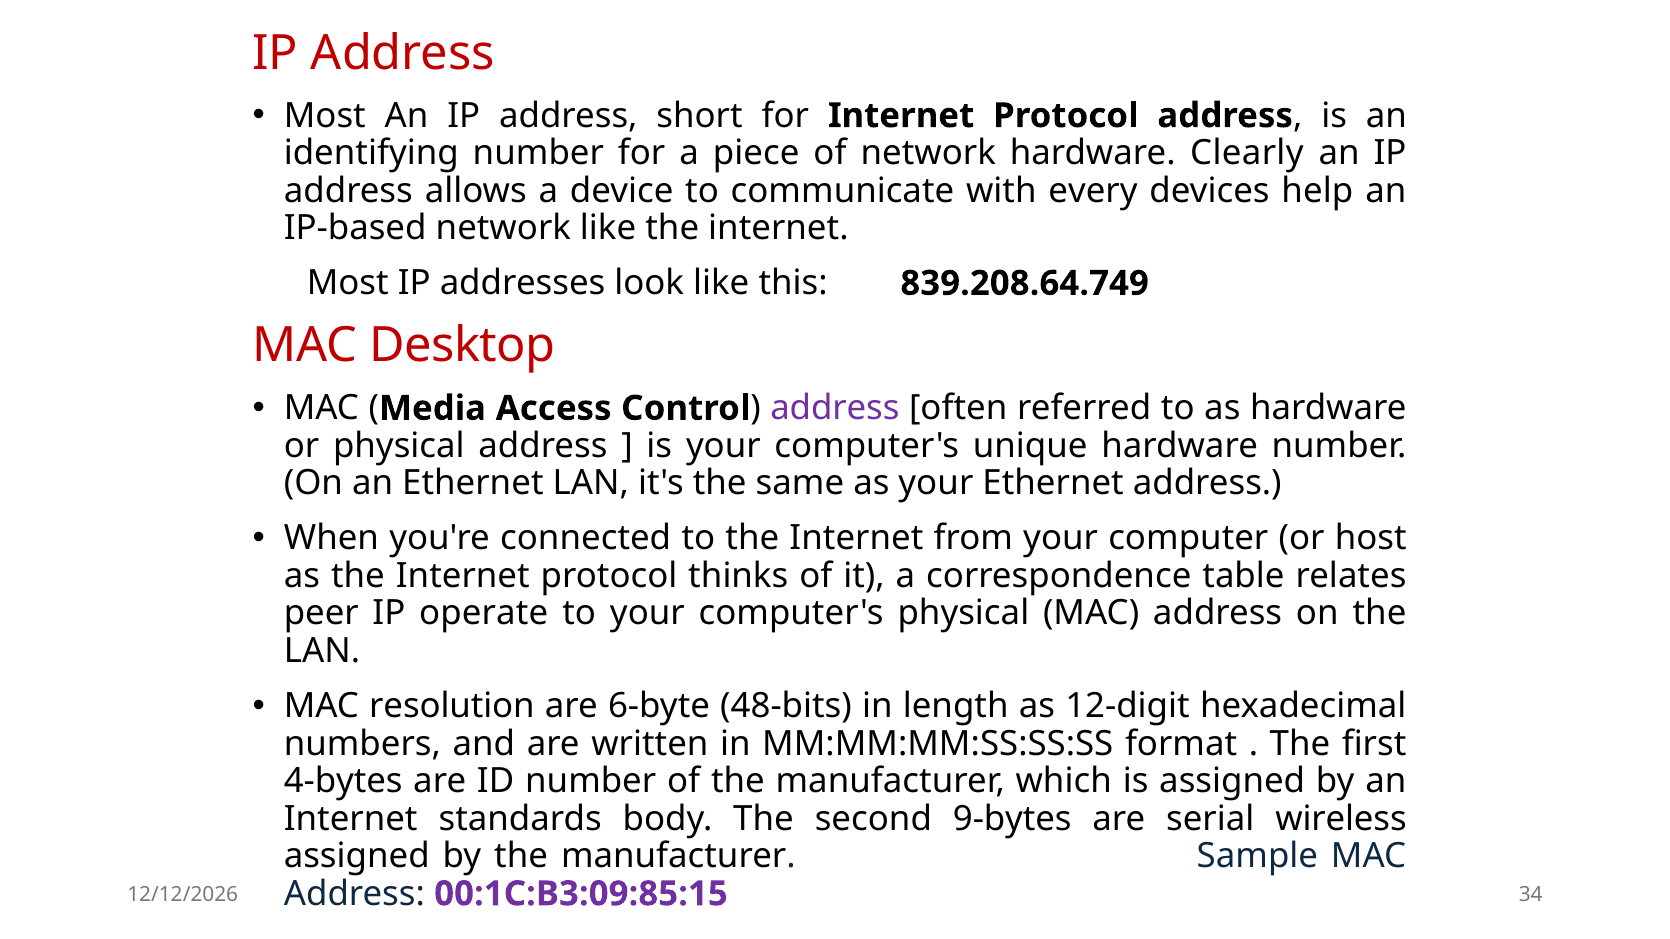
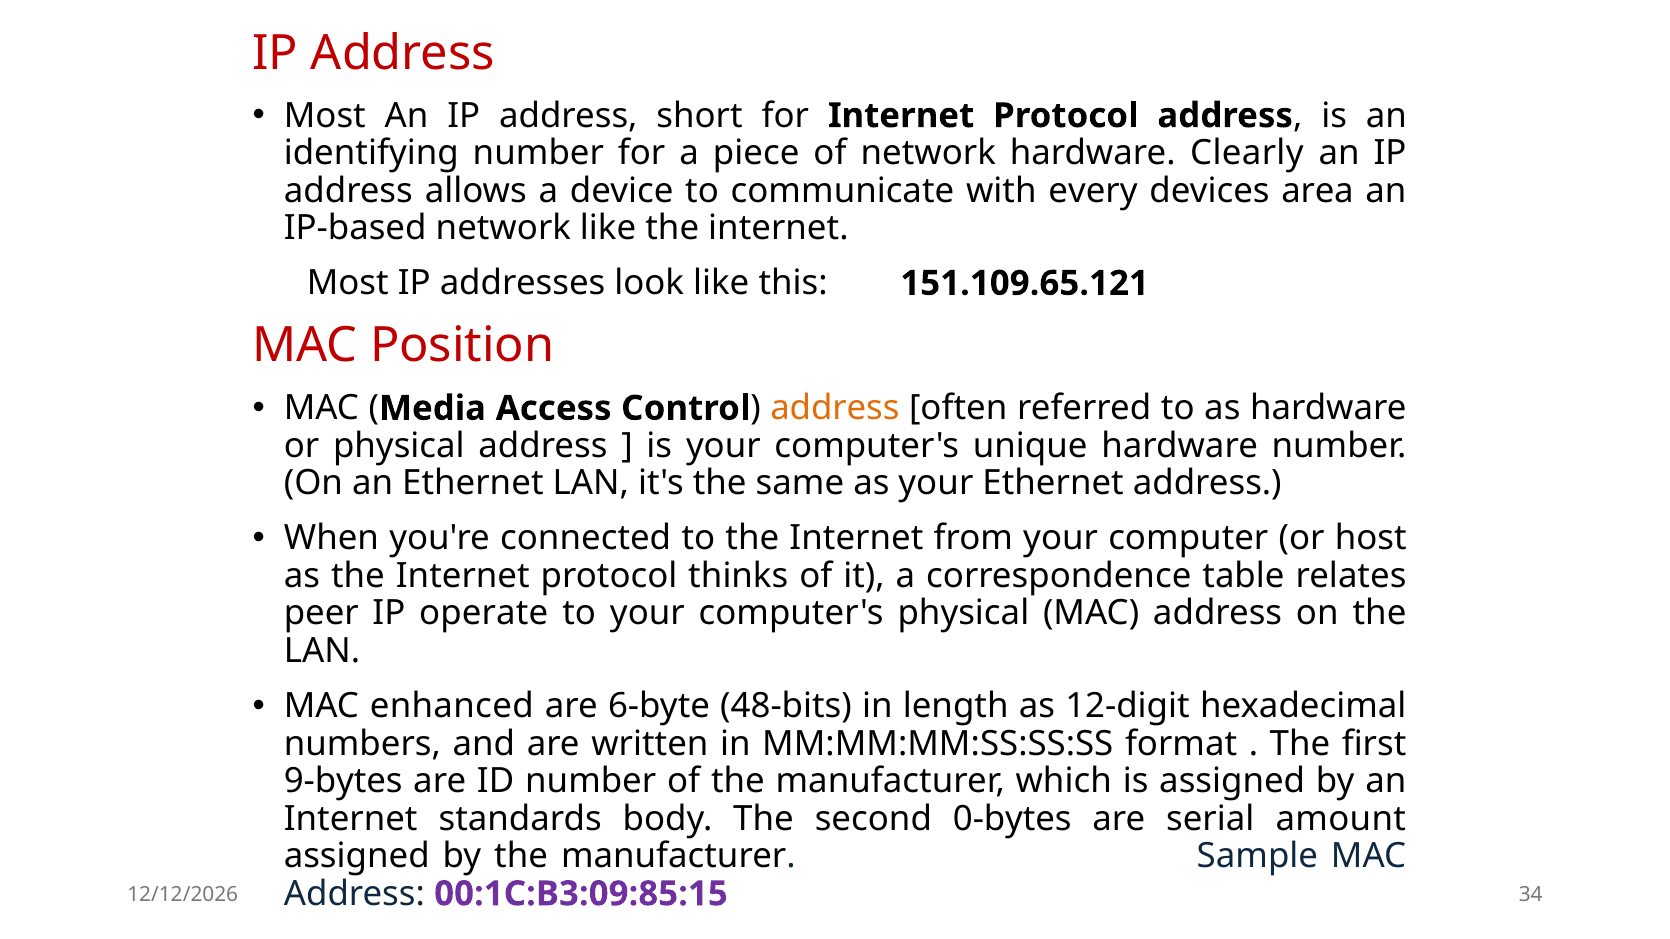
help: help -> area (1318, 191)
839.208.64.749: 839.208.64.749 -> 151.109.65.121 (1025, 283)
Desktop: Desktop -> Position (462, 346)
address colour: purple -> orange (835, 408)
resolution: resolution -> enhanced (452, 706)
4-bytes: 4-bytes -> 9-bytes (343, 781)
9-bytes: 9-bytes -> 0-bytes (1012, 819)
wireless: wireless -> amount (1341, 819)
